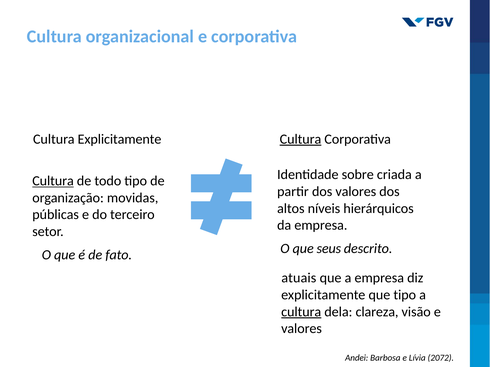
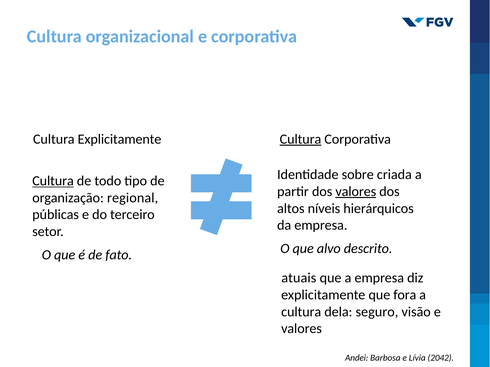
valores underline: none -> present (356, 192)
movidas: movidas -> regional (133, 198)
seus: seus -> alvo (329, 249)
que tipo: tipo -> fora (405, 295)
cultura underline: present -> none (301, 312)
clareza: clareza -> seguro (377, 312)
2072: 2072 -> 2042 (441, 358)
